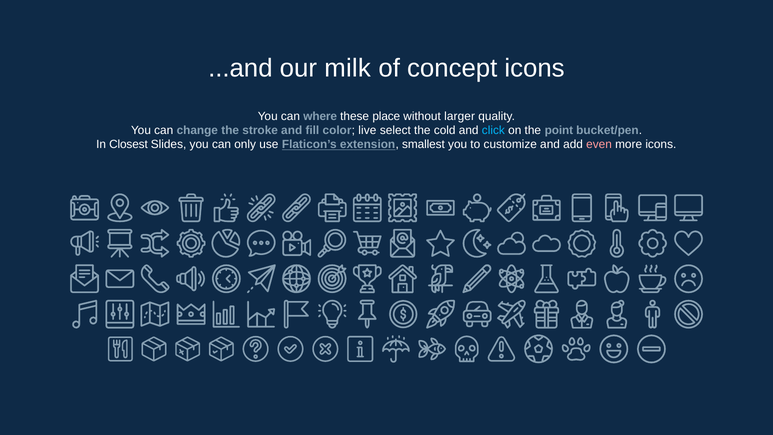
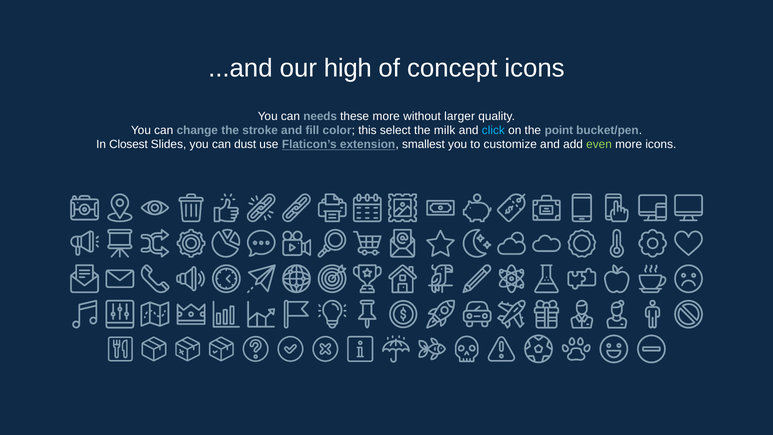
milk: milk -> high (348, 68)
where: where -> needs (320, 116)
these place: place -> more (386, 116)
live: live -> this (367, 130)
cold: cold -> milk (445, 130)
only: only -> dust (245, 144)
even colour: pink -> light green (599, 144)
